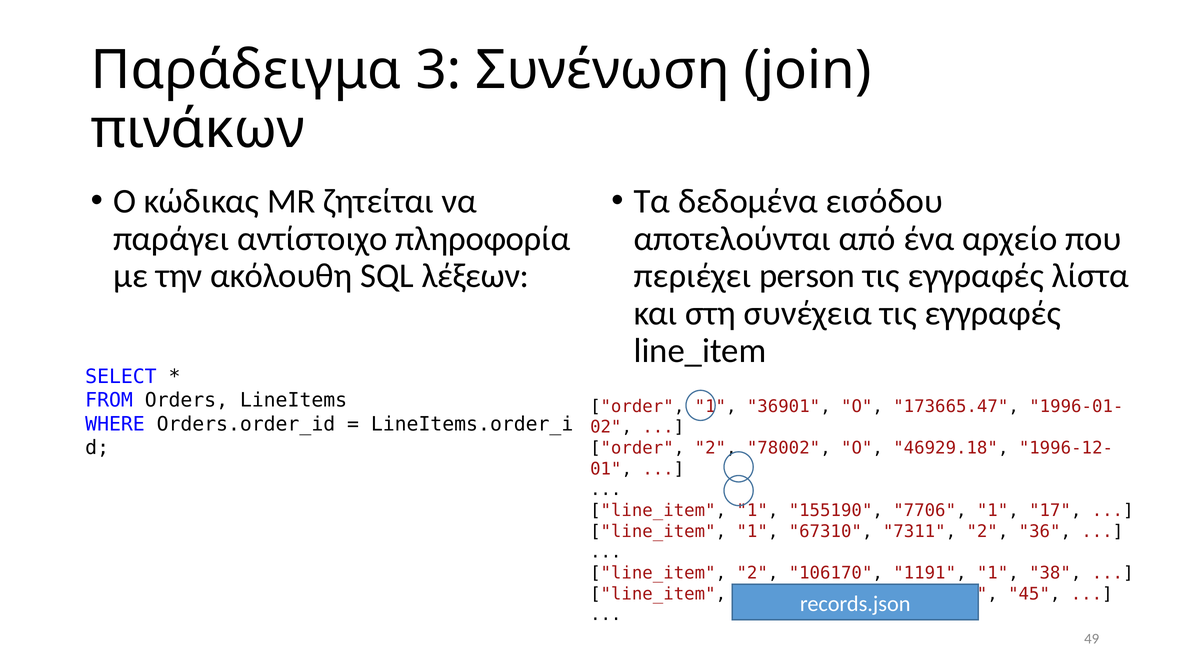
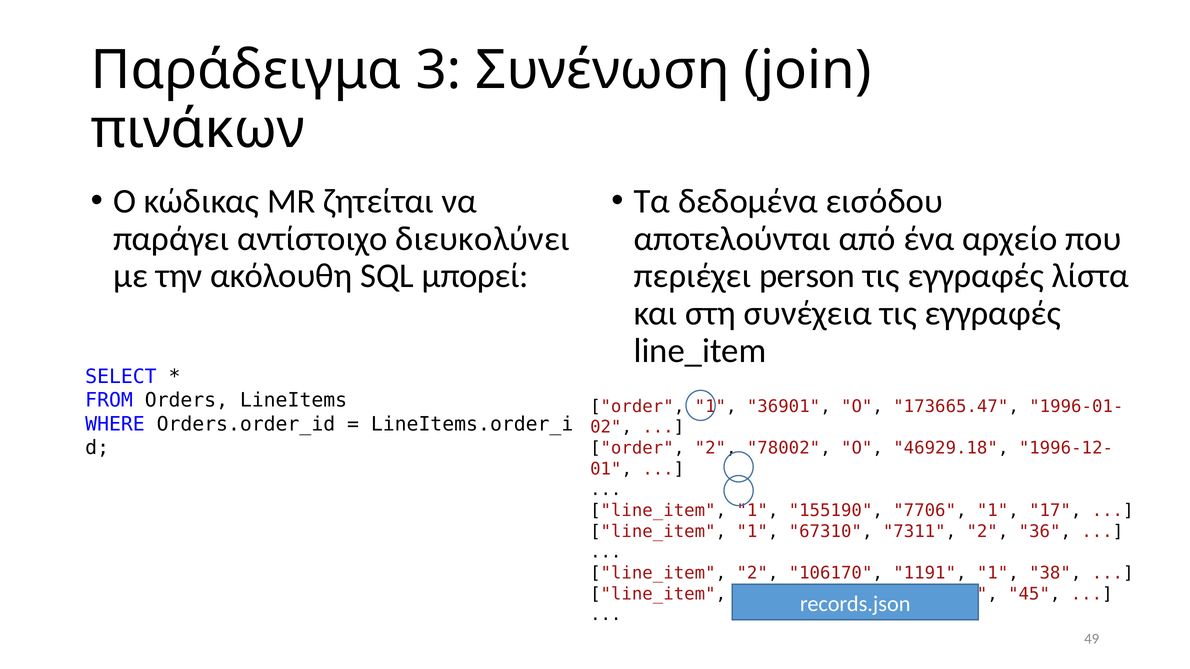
πληροφορία: πληροφορία -> διευκολύνει (482, 239)
λέξεων: λέξεων -> μπορεί (475, 276)
